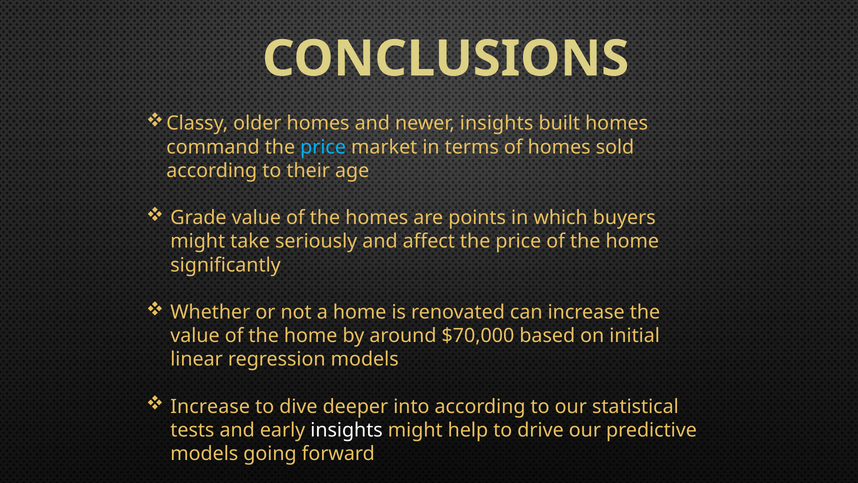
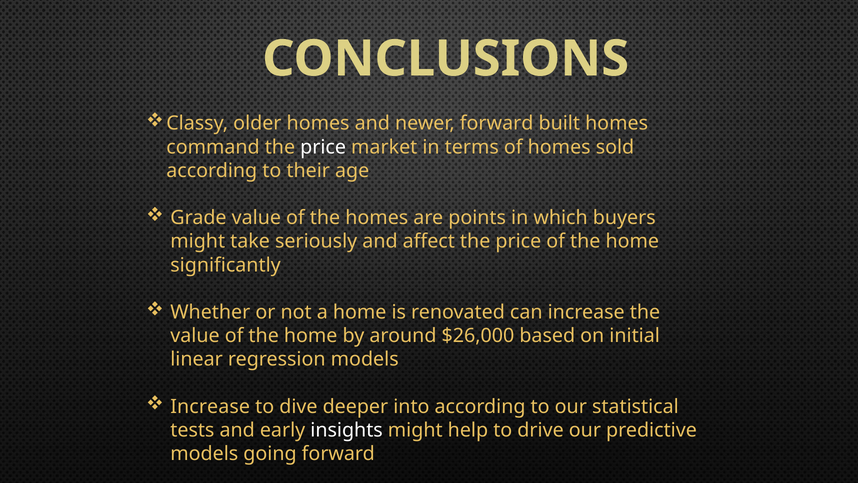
newer insights: insights -> forward (497, 123)
price colour: light blue -> white (323, 147)
$70,000: $70,000 -> $26,000 (478, 336)
